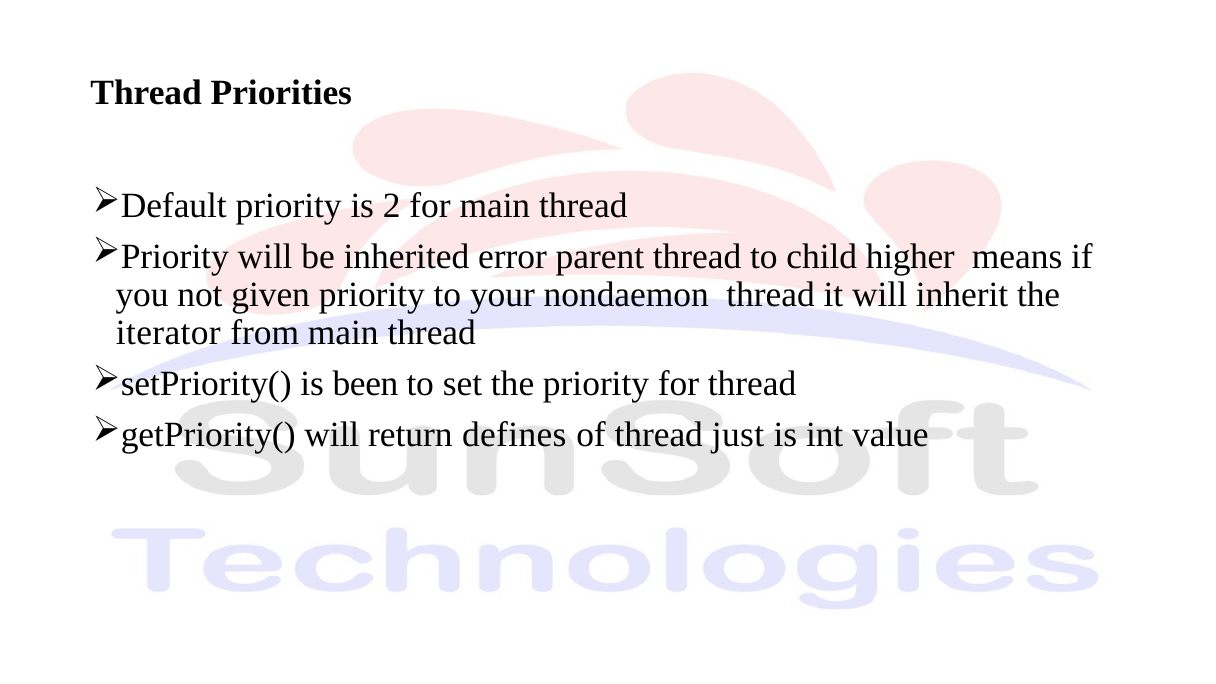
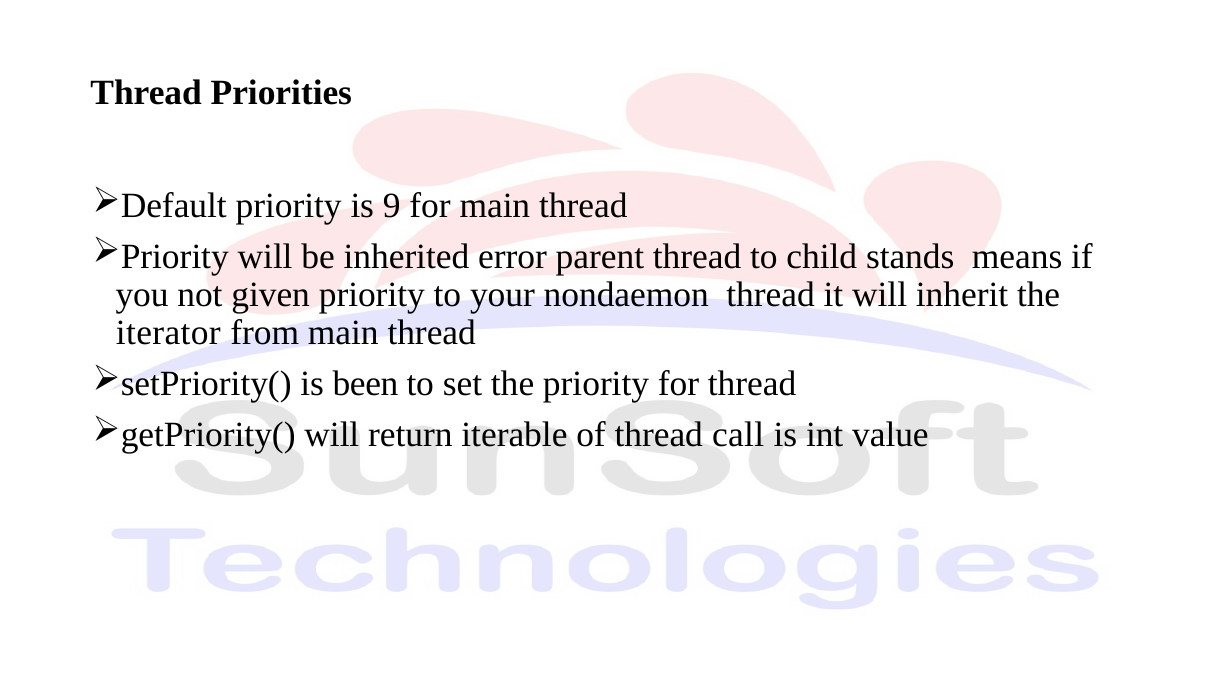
2: 2 -> 9 (392, 206)
higher: higher -> stands (910, 256)
defines: defines -> iterable (514, 435)
just: just -> call (738, 435)
